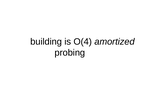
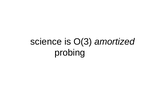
building: building -> science (46, 42)
O(4: O(4 -> O(3 (83, 42)
